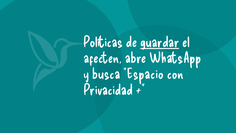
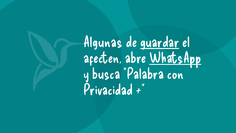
Políticas: Políticas -> Algunas (103, 42)
WhatsApp underline: none -> present (175, 58)
Espacio: Espacio -> Palabra (144, 74)
